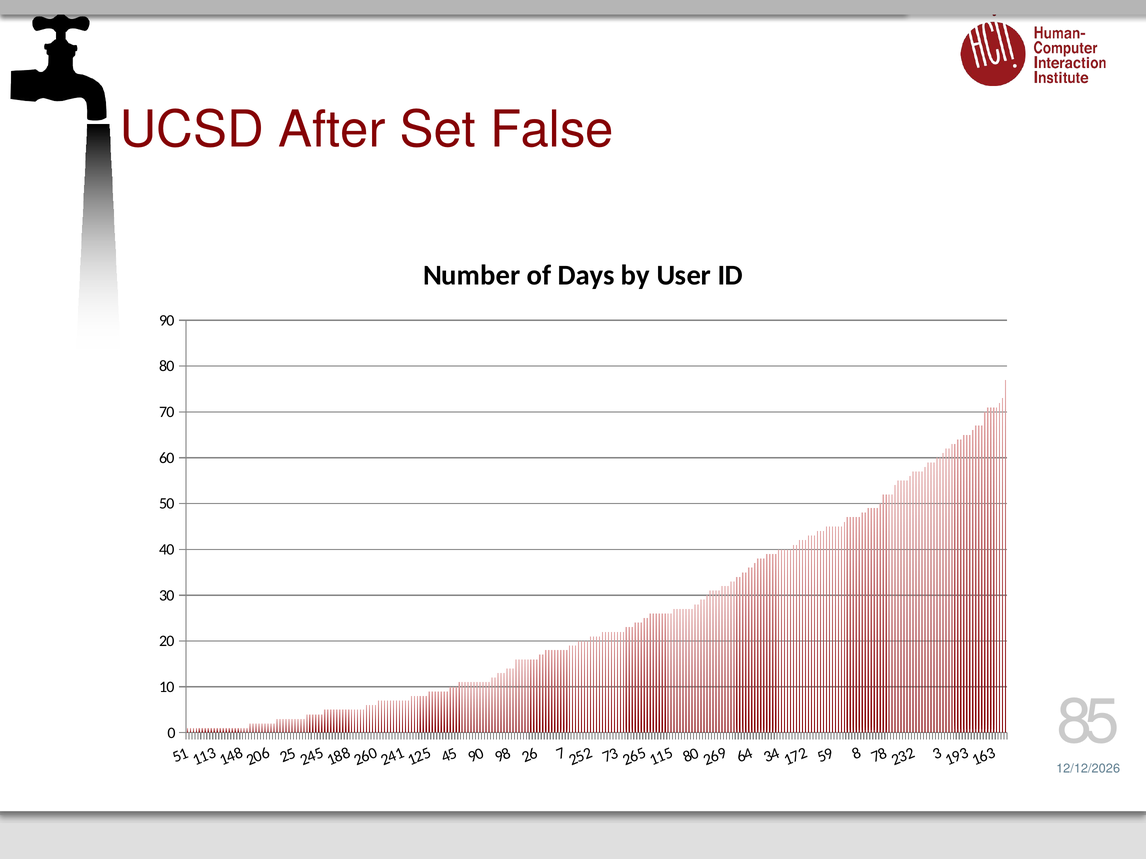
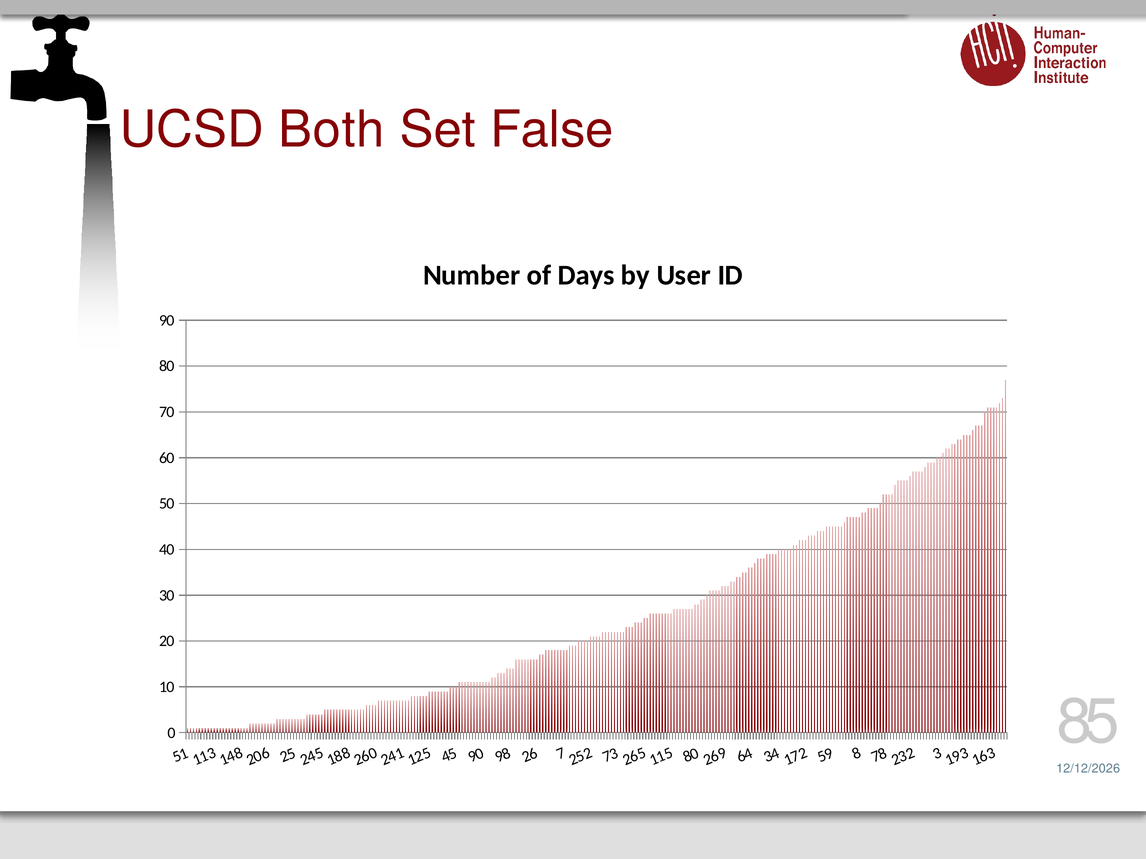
After: After -> Both (332, 130)
